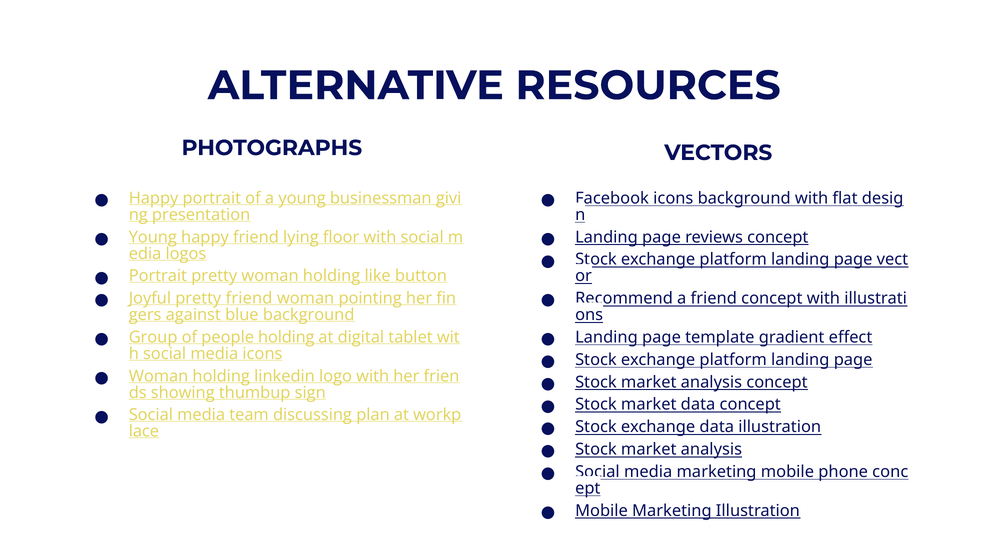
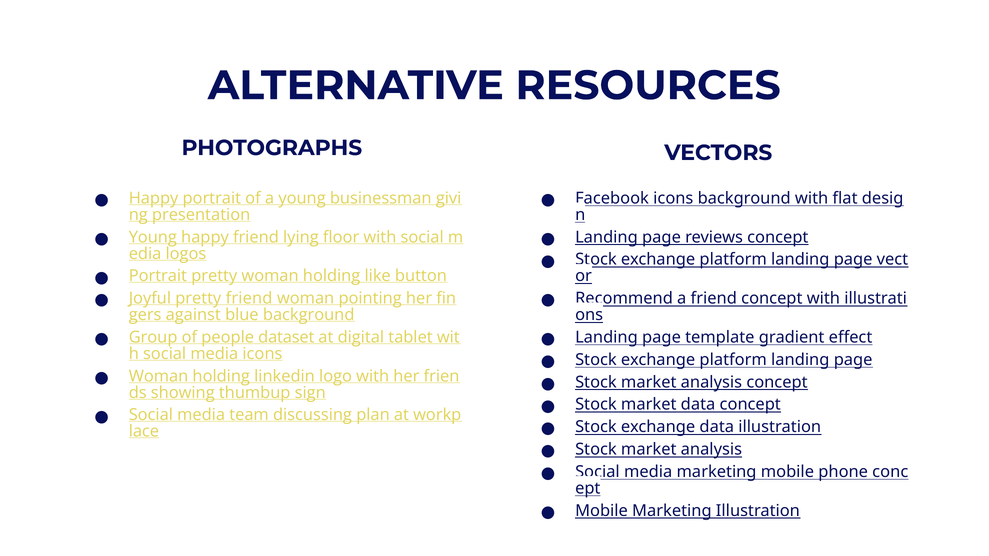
people holding: holding -> dataset (286, 337)
